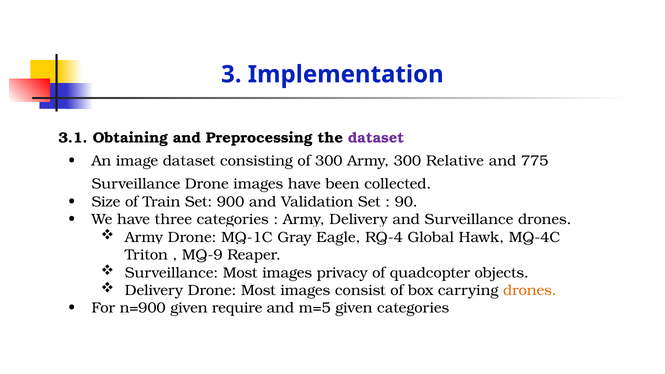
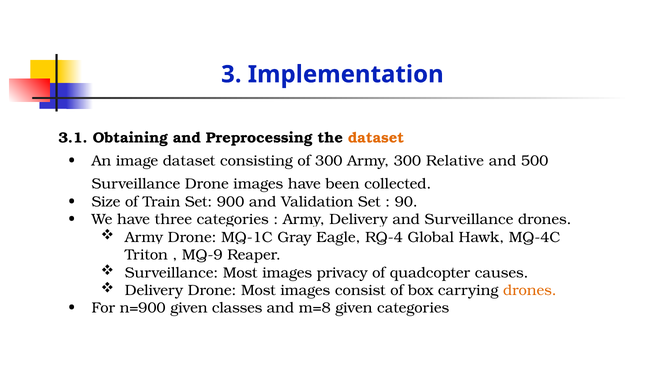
dataset colour: purple -> orange (376, 138)
775: 775 -> 500 (535, 161)
objects: objects -> causes (502, 273)
require: require -> classes (237, 308)
m=5: m=5 -> m=8 (315, 308)
